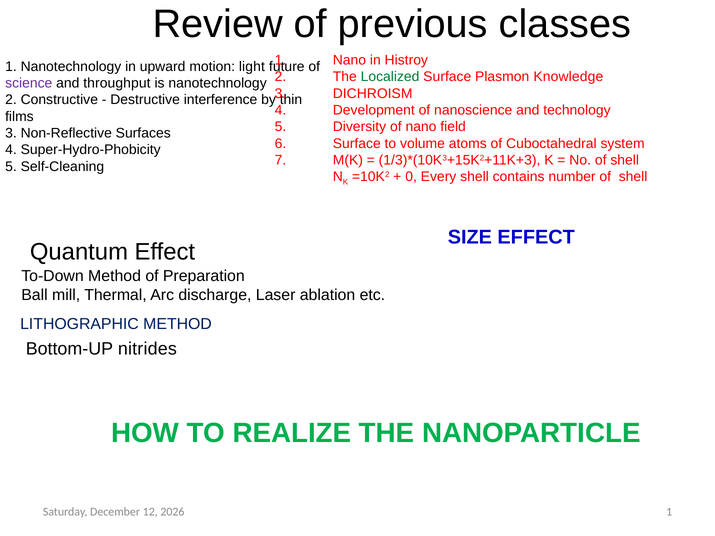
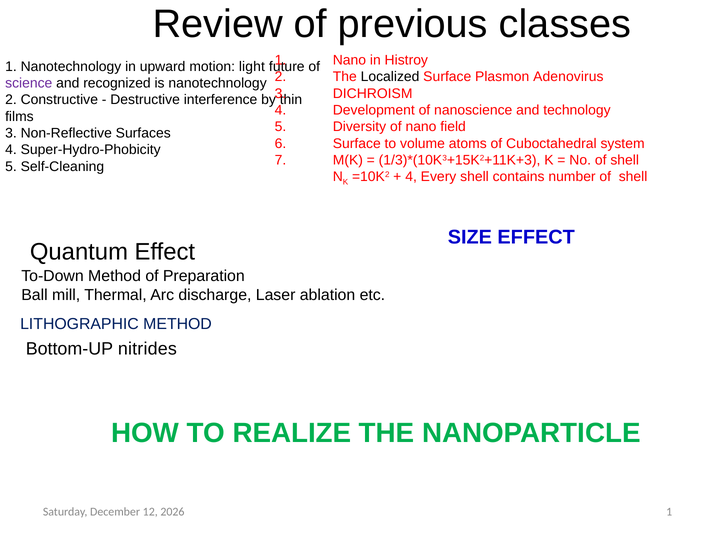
Localized colour: green -> black (390, 77)
Knowledge: Knowledge -> Adenovirus (568, 77)
throughput: throughput -> recognized (117, 83)
0: 0 -> 4 (411, 177)
